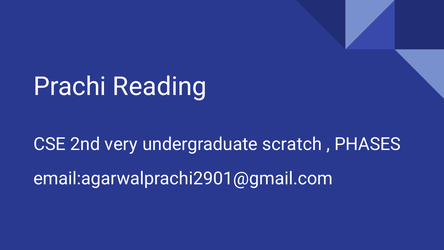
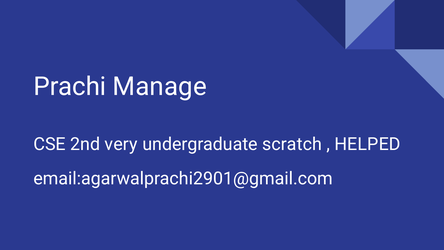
Reading: Reading -> Manage (160, 86)
PHASES: PHASES -> HELPED (368, 144)
